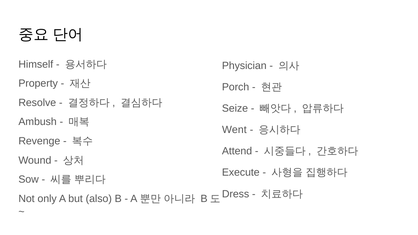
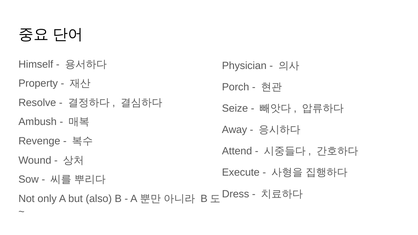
Went: Went -> Away (234, 130)
